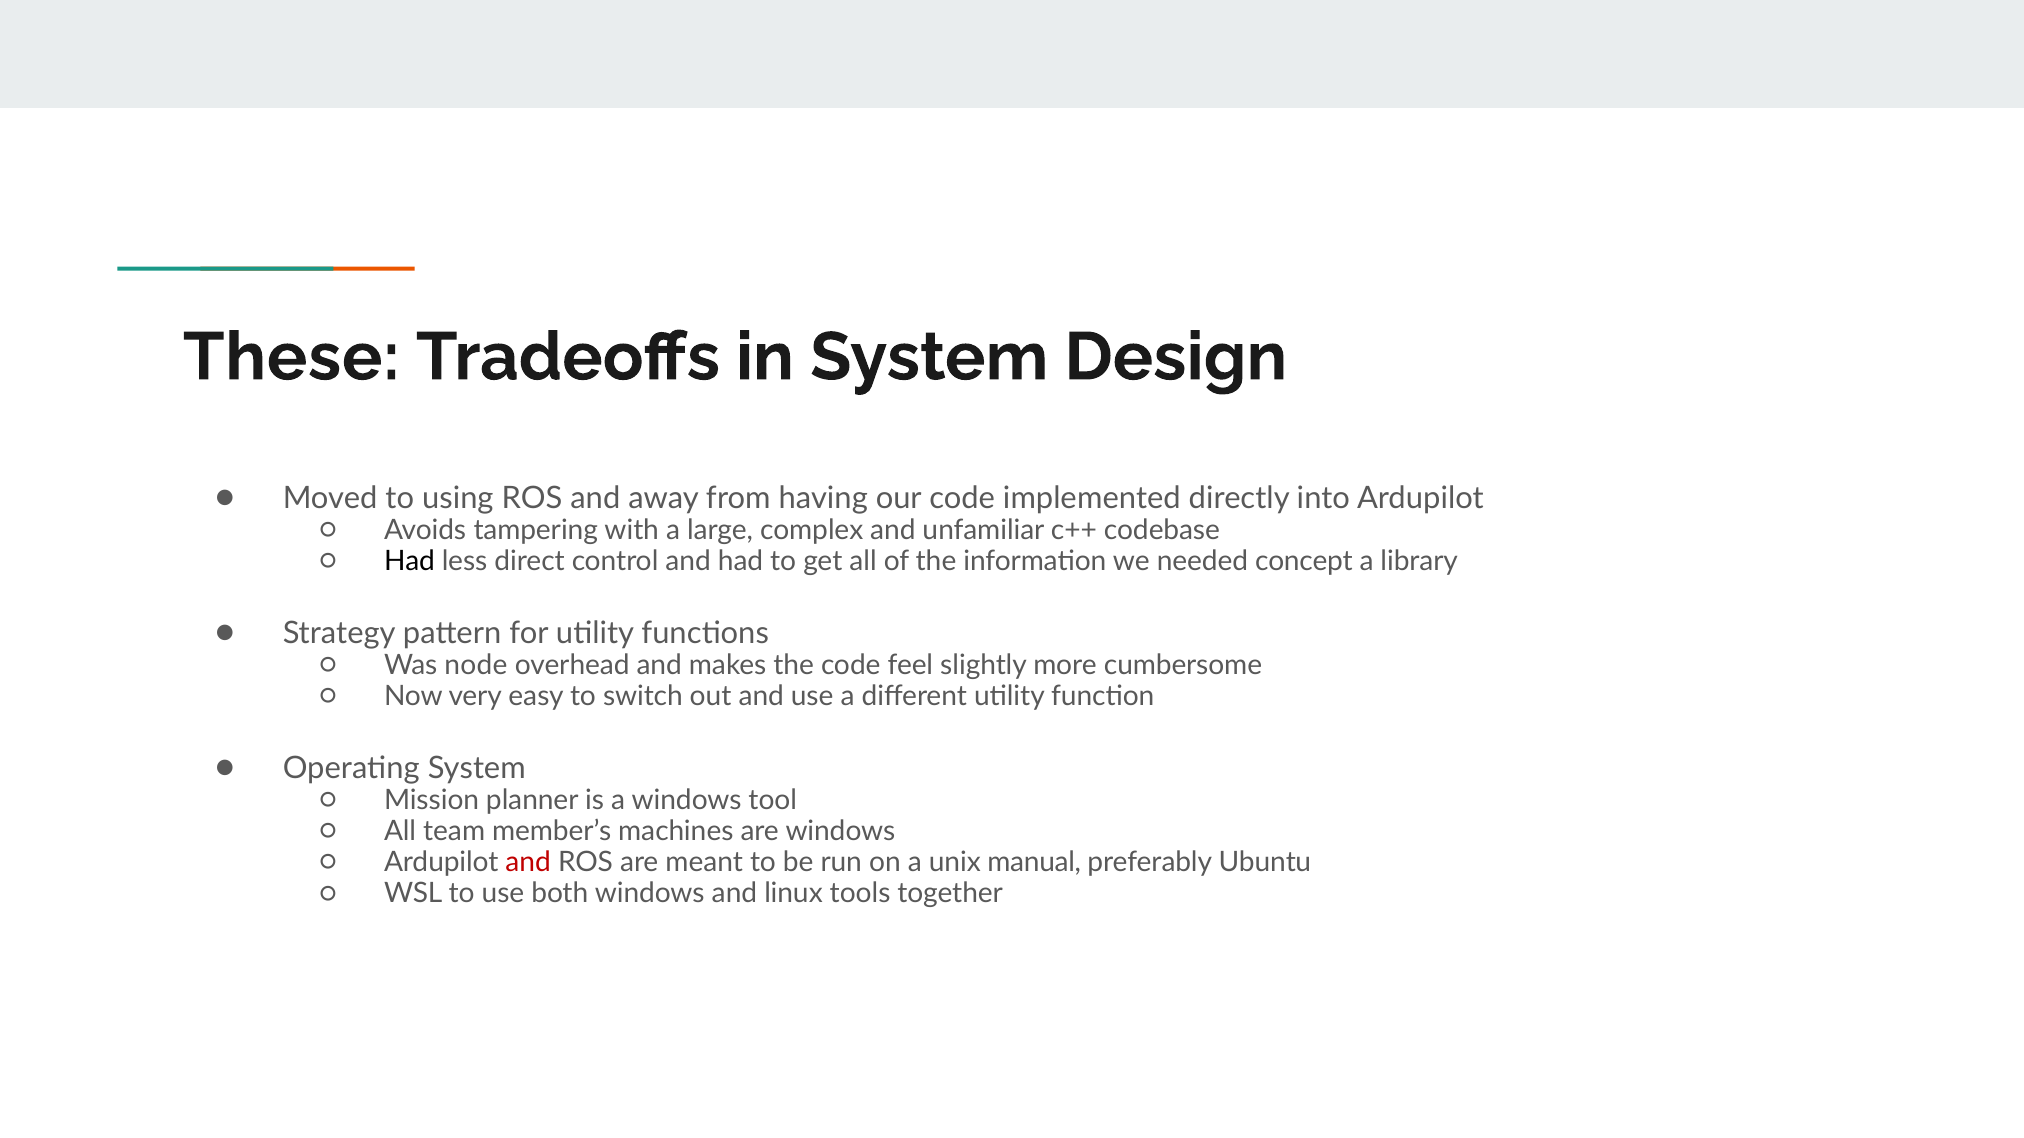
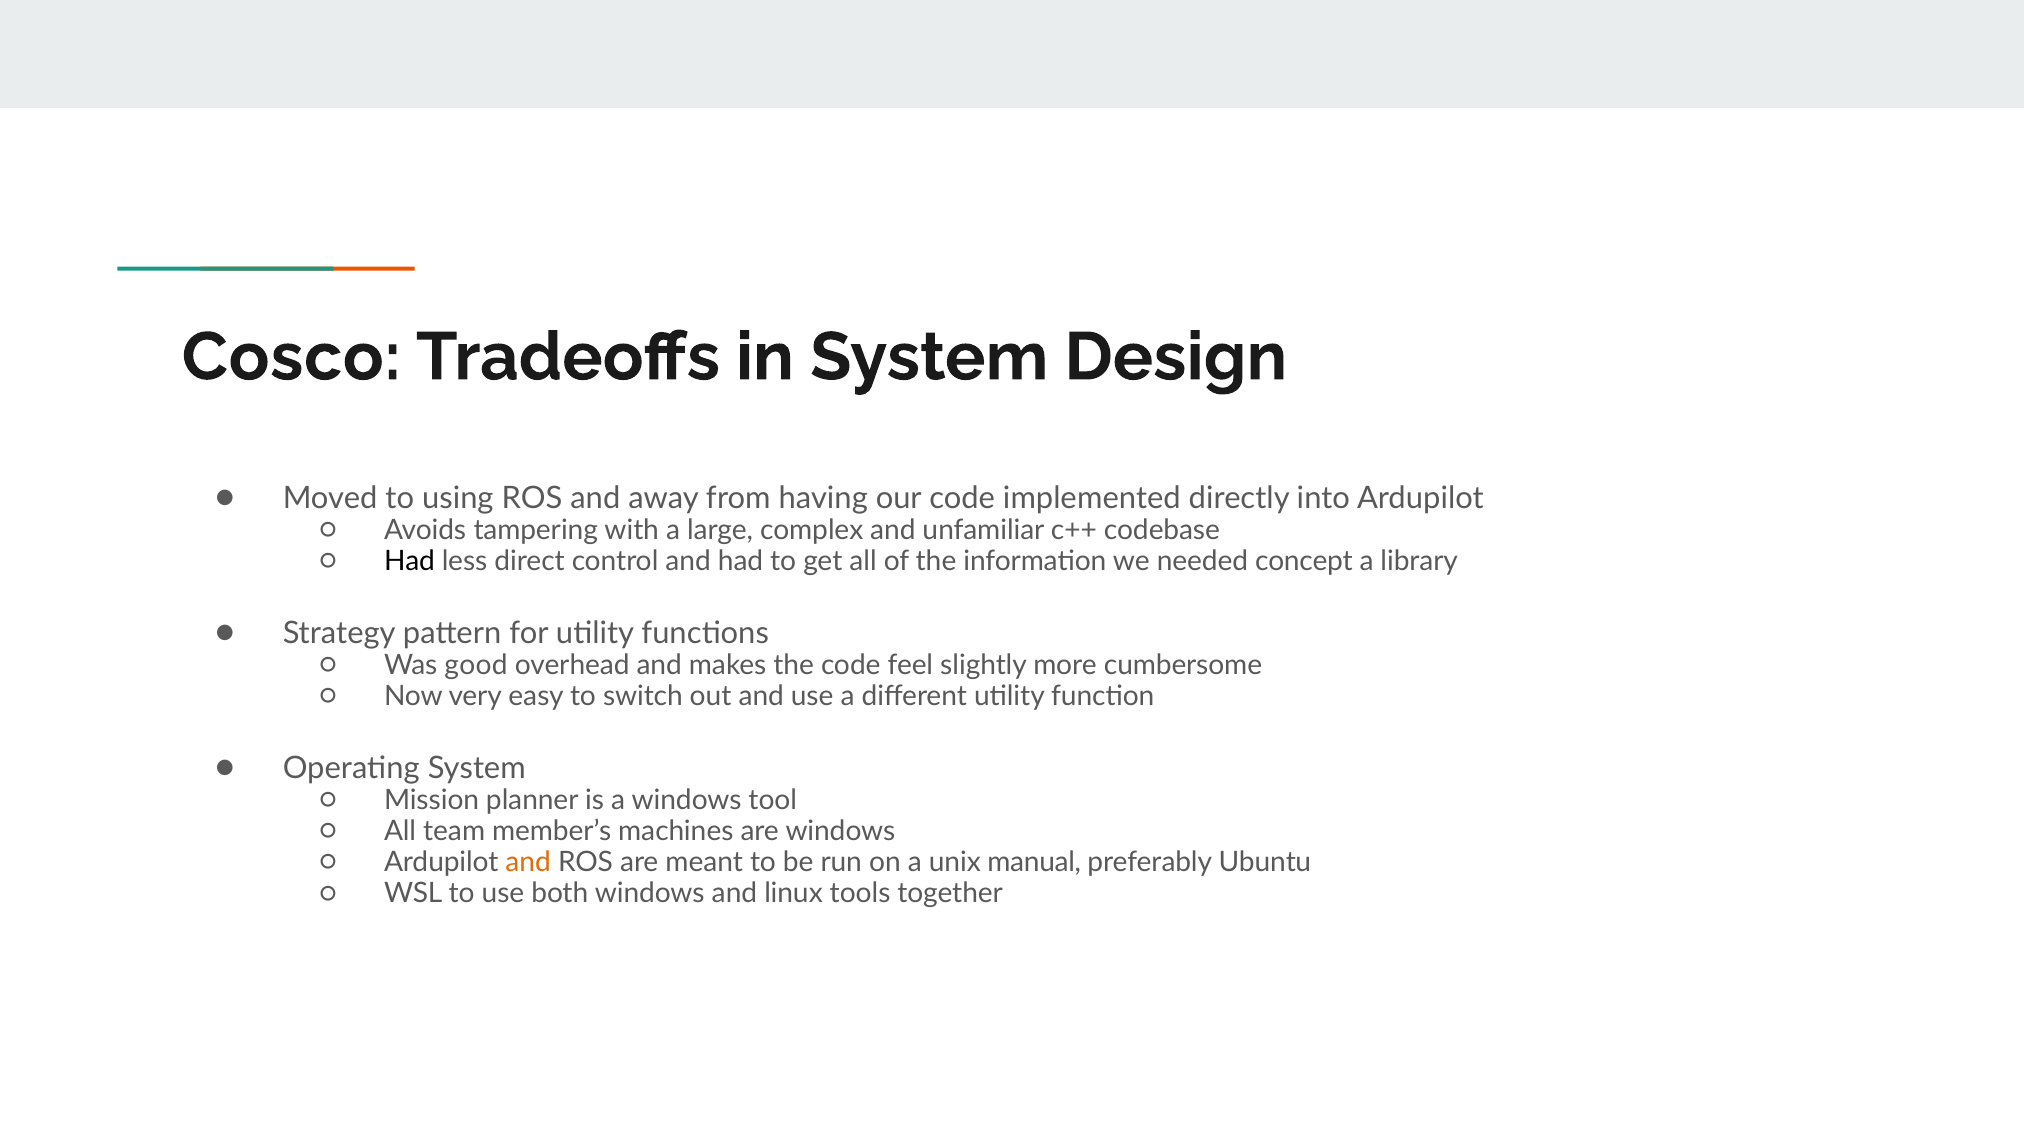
These: These -> Cosco (291, 357)
node: node -> good (476, 666)
and colour: red -> orange (528, 863)
